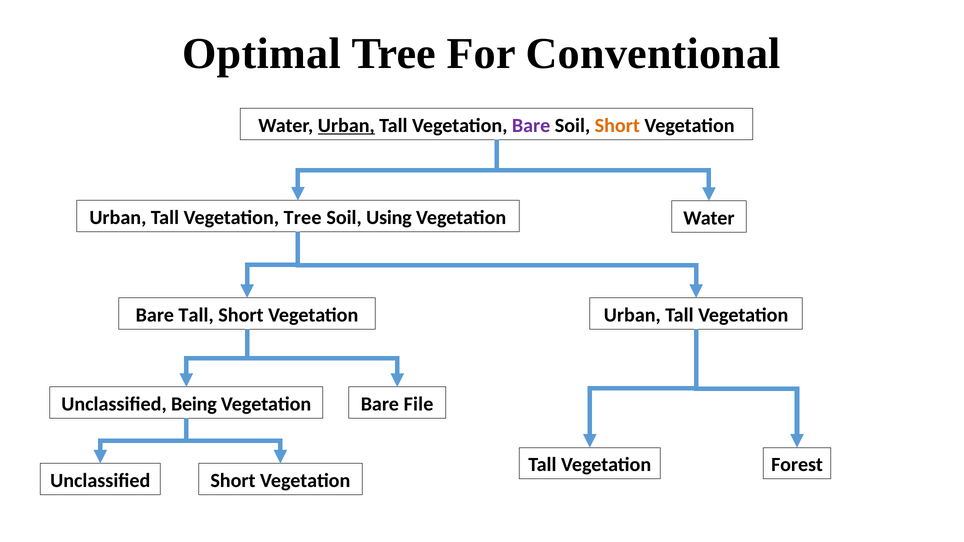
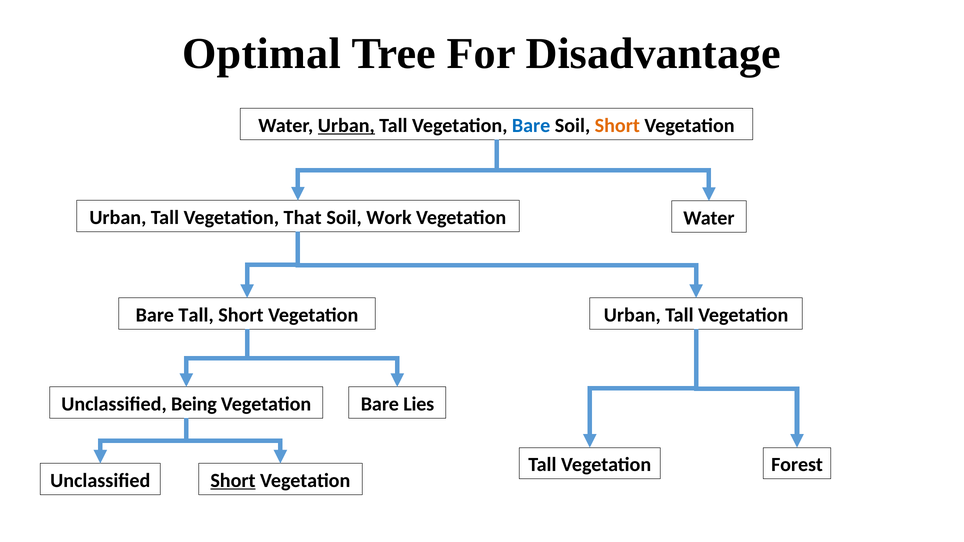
Conventional: Conventional -> Disadvantage (653, 54)
Bare colour: purple -> blue (531, 125)
Vegetation Tree: Tree -> That (303, 218)
Using: Using -> Work (389, 218)
File: File -> Lies (419, 404)
Short underline: none -> present (233, 481)
